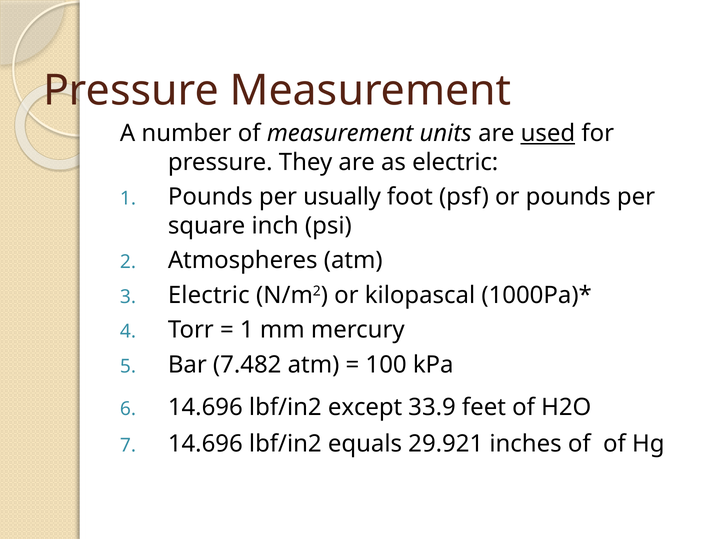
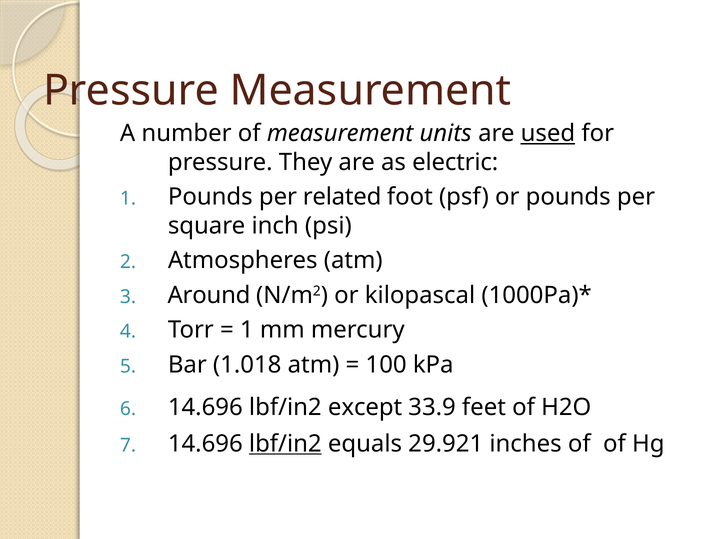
usually: usually -> related (342, 197)
Electric: Electric -> Around (209, 295)
7.482: 7.482 -> 1.018 (247, 365)
lbf/in2 underline: none -> present (285, 444)
